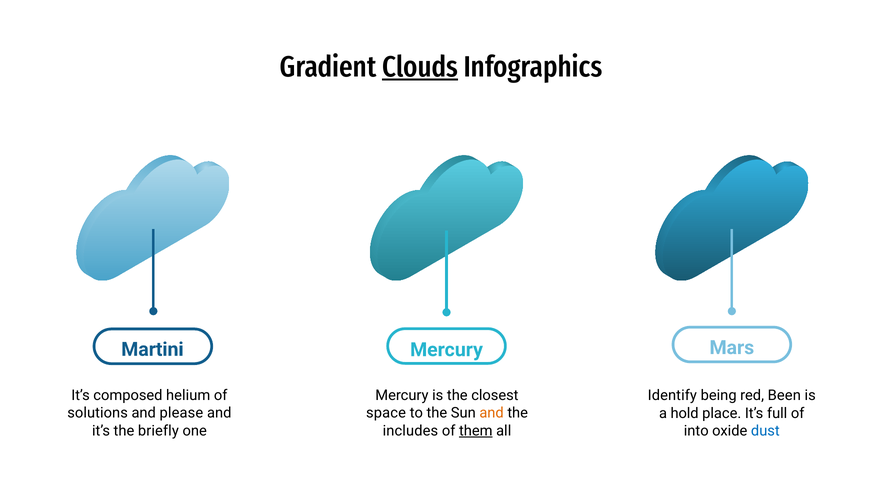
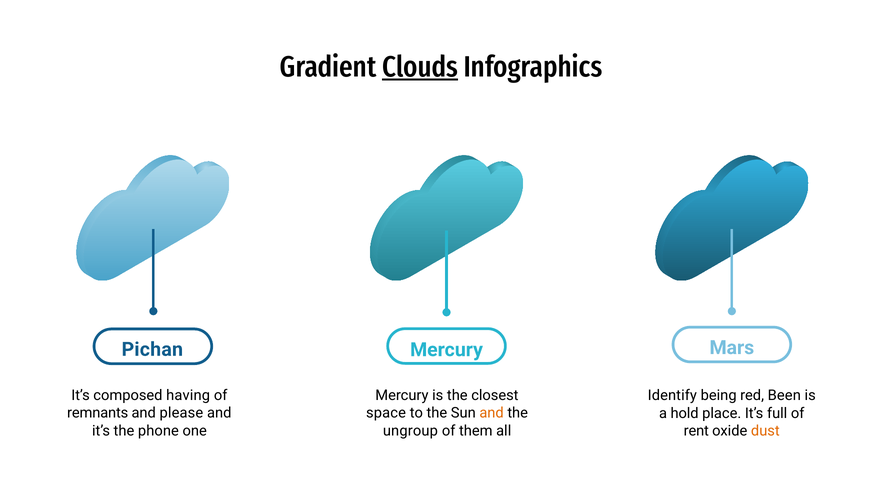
Martini: Martini -> Pichan (152, 349)
helium: helium -> having (188, 396)
solutions: solutions -> remnants (98, 413)
briefly: briefly -> phone (158, 431)
includes: includes -> ungroup (410, 431)
them underline: present -> none (476, 431)
into: into -> rent (696, 431)
dust colour: blue -> orange (765, 431)
